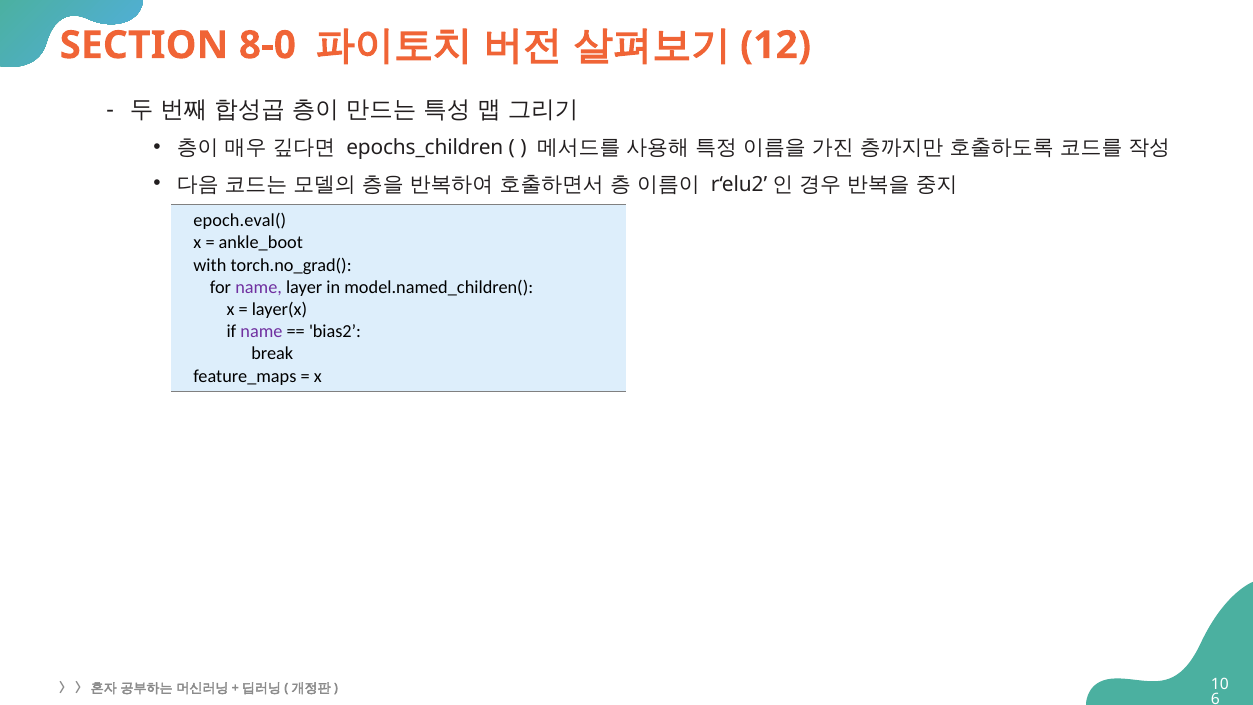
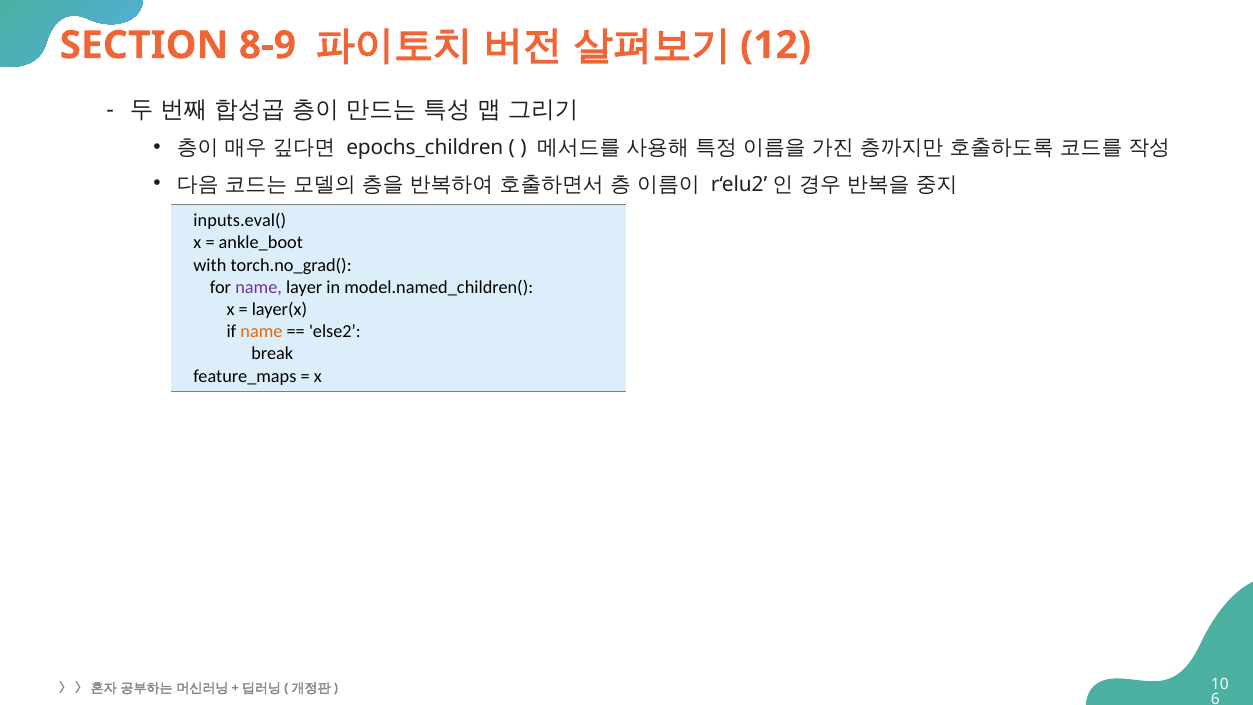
8-0: 8-0 -> 8-9 (267, 45)
epoch.eval(: epoch.eval( -> inputs.eval( (240, 220)
name colour: purple -> orange (261, 332)
bias2: bias2 -> else2 (335, 332)
